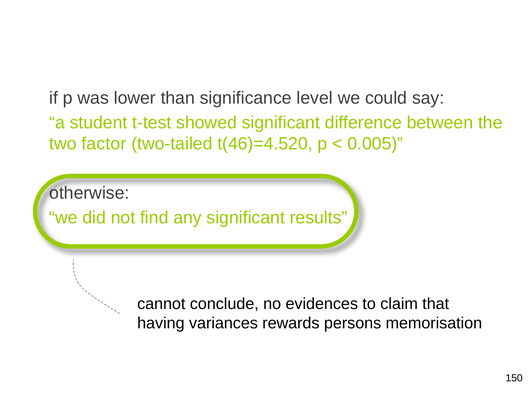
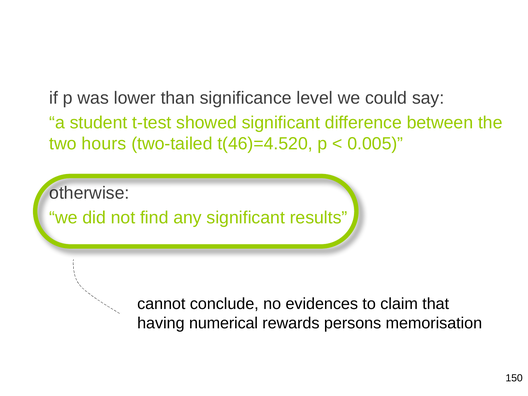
factor: factor -> hours (104, 144)
variances: variances -> numerical (224, 323)
